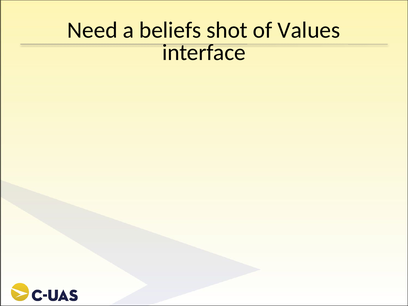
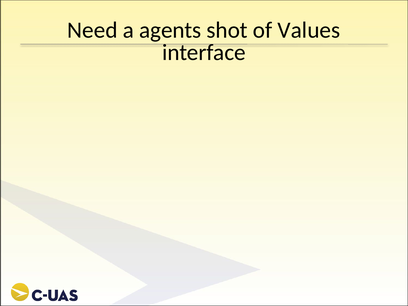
beliefs: beliefs -> agents (170, 30)
